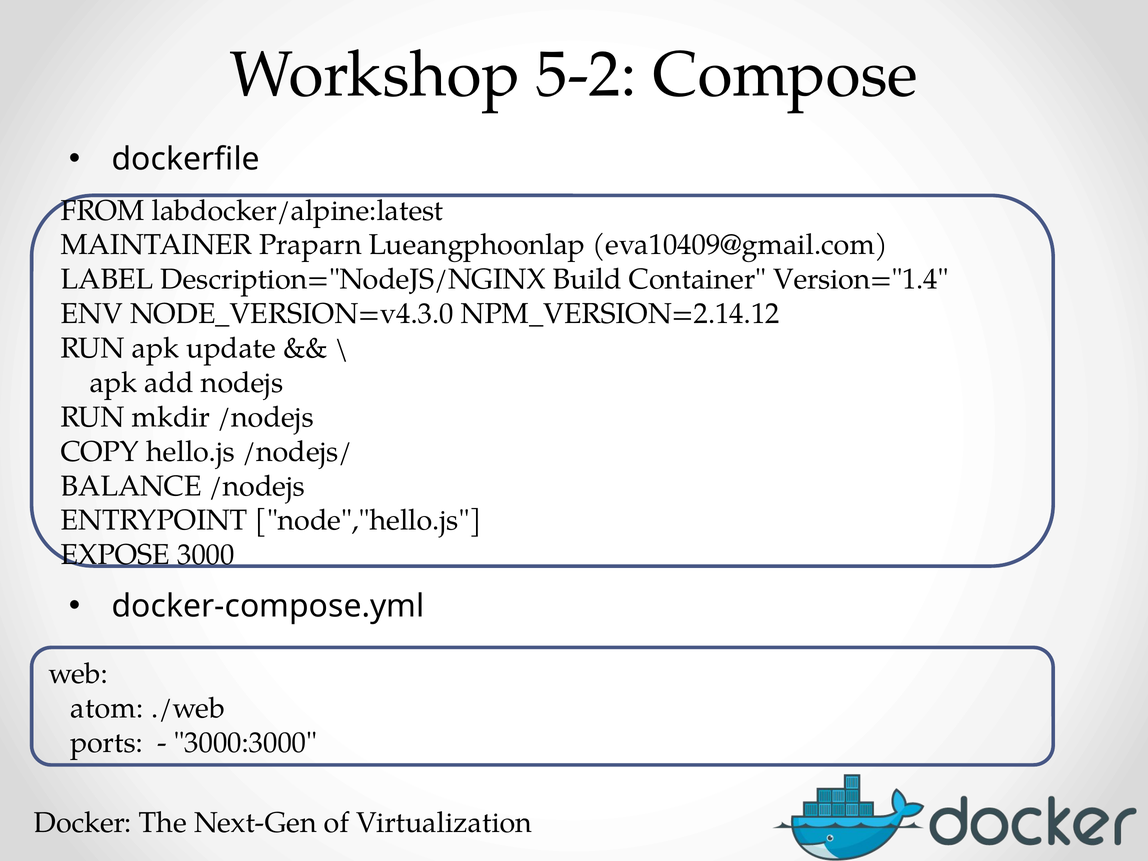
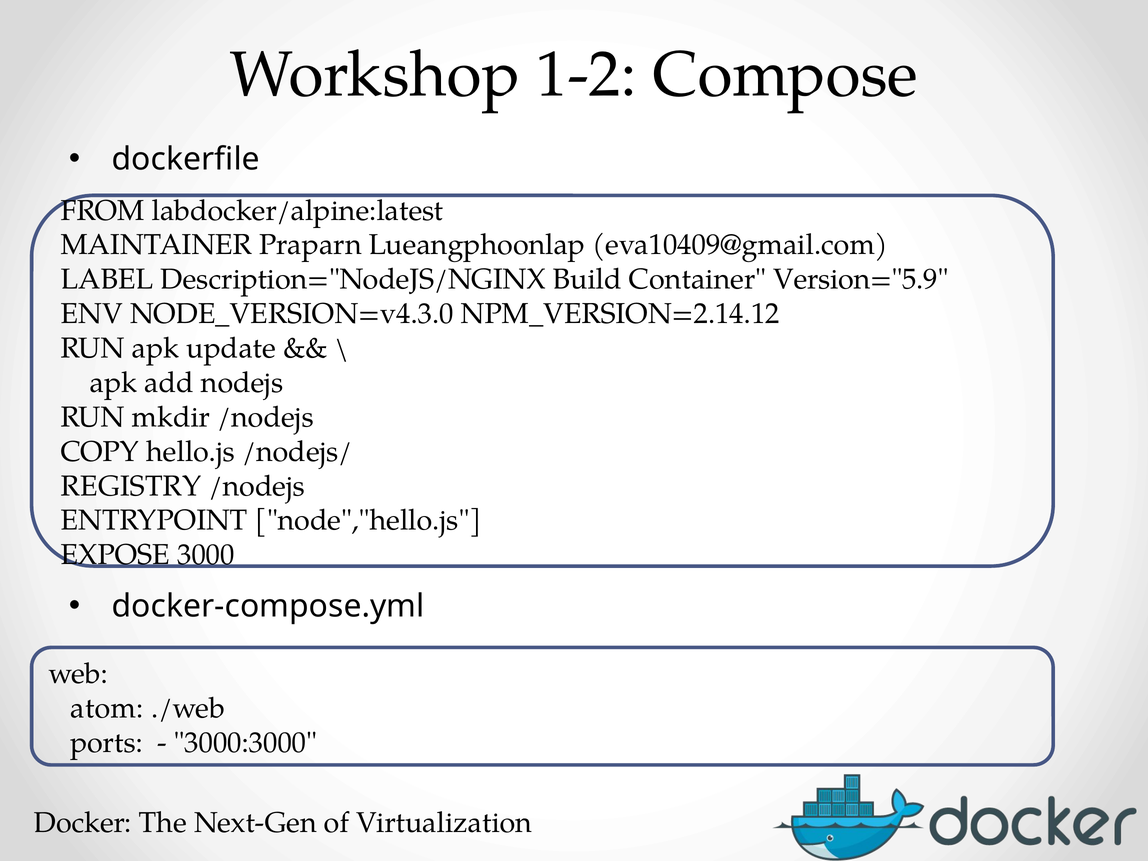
5-2: 5-2 -> 1-2 (586, 75)
Version="1.4: Version="1.4 -> Version="5.9 (861, 279)
BALANCE: BALANCE -> REGISTRY (131, 486)
